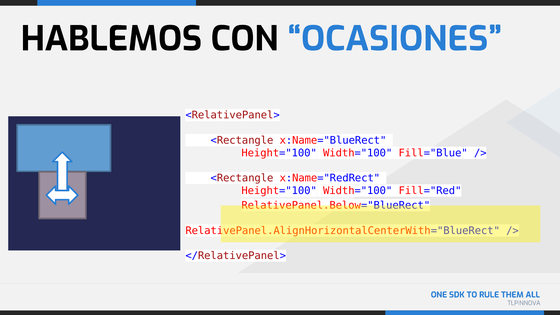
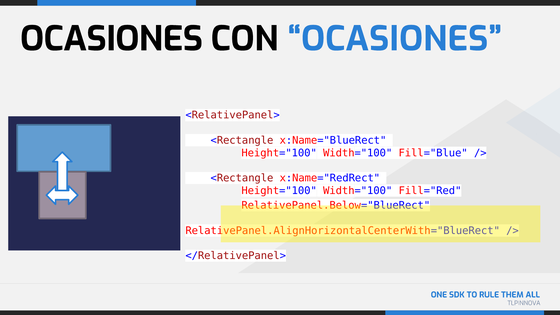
HABLEMOS: HABLEMOS -> OCASIONES (112, 39)
